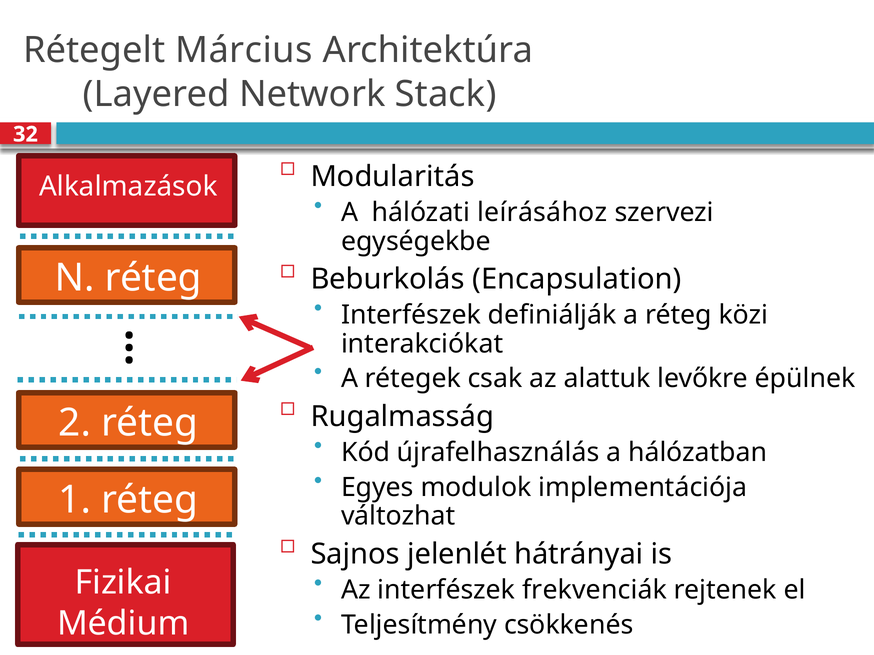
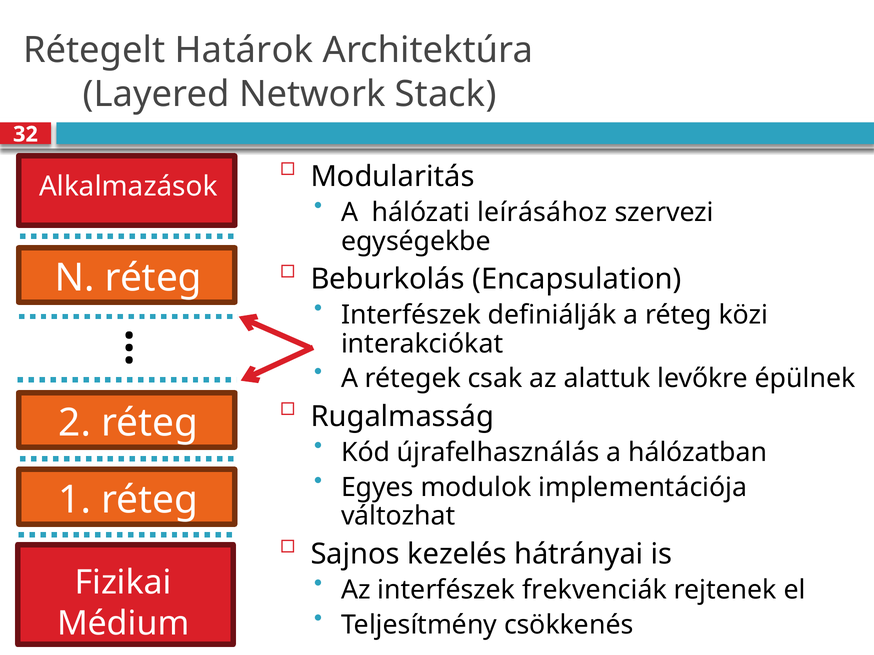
Március: Március -> Határok (244, 51)
jelenlét: jelenlét -> kezelés (457, 555)
